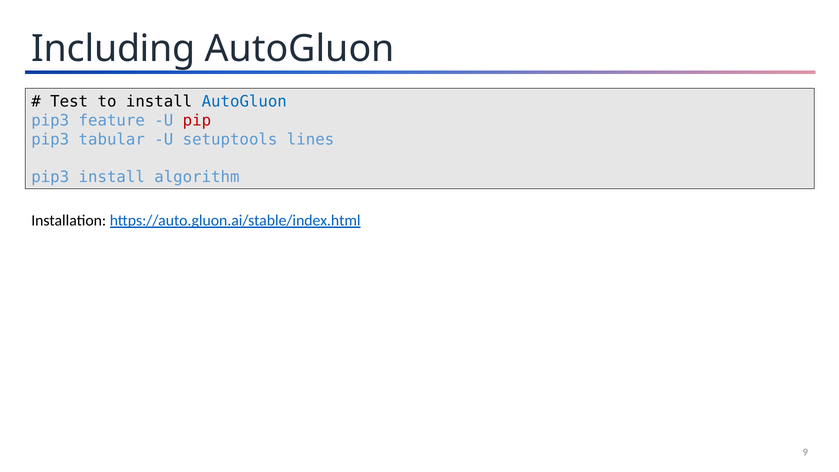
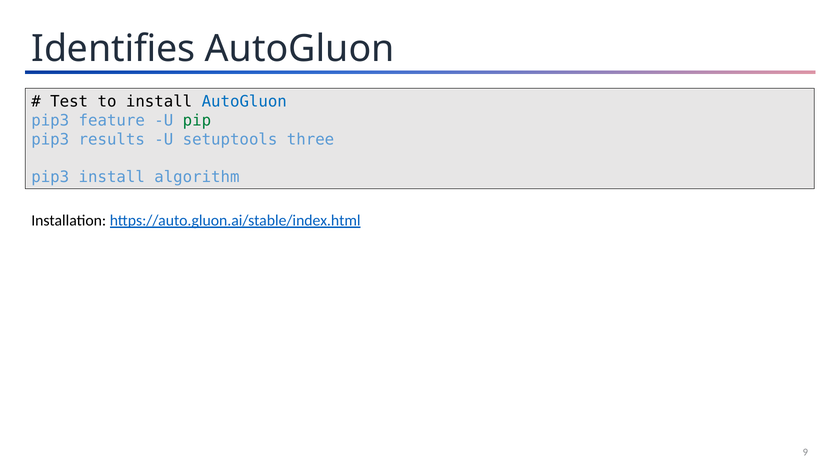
Including: Including -> Identifies (113, 49)
pip colour: red -> green (197, 121)
tabular: tabular -> results (112, 139)
lines: lines -> three (311, 139)
